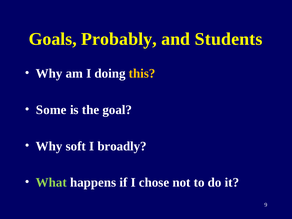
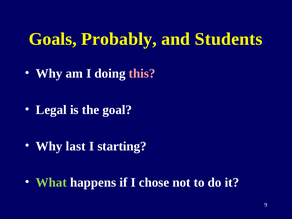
this colour: yellow -> pink (142, 73)
Some: Some -> Legal (51, 110)
soft: soft -> last (76, 146)
broadly: broadly -> starting (122, 146)
